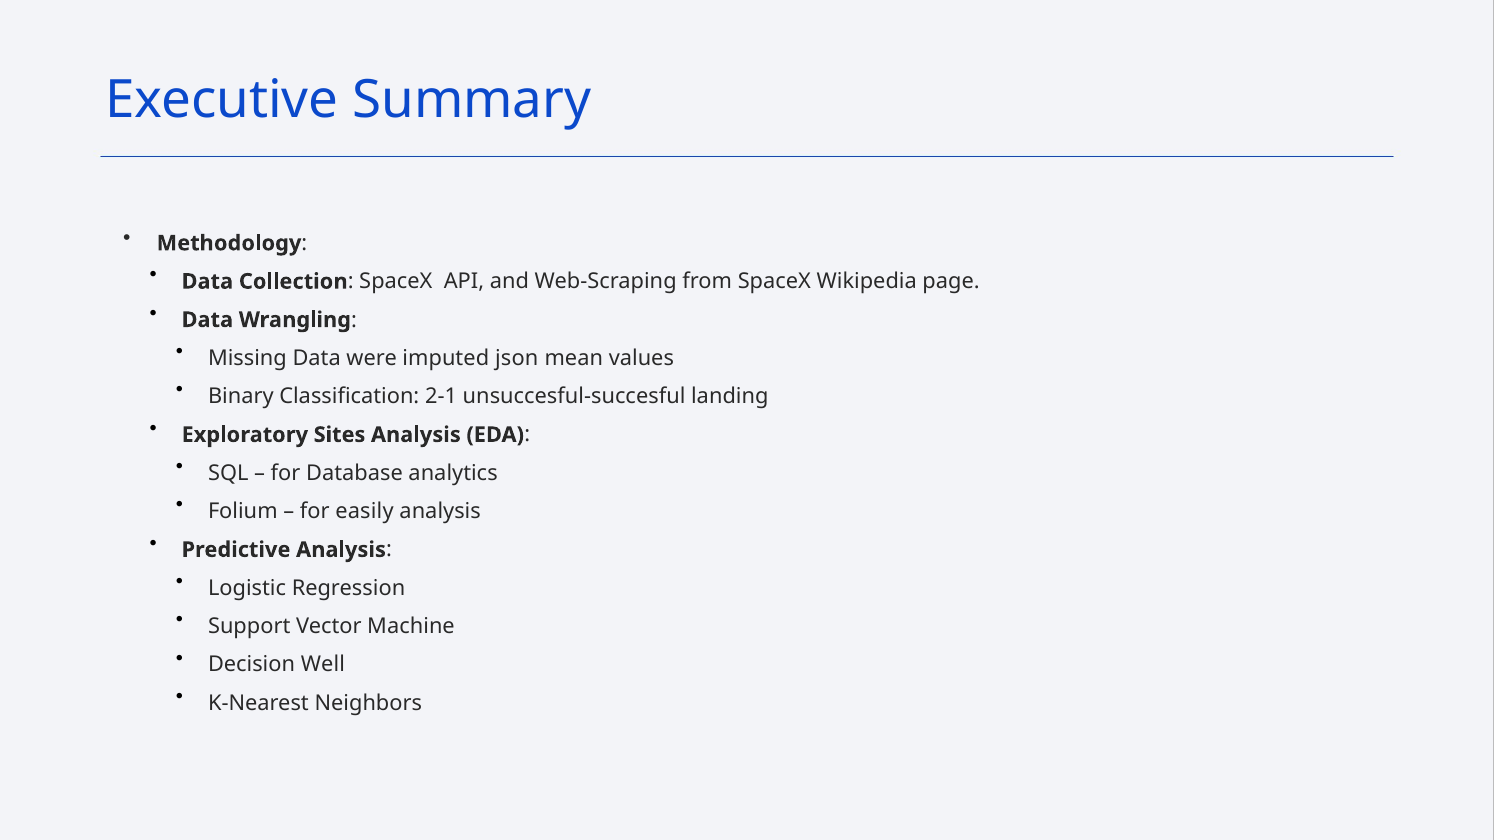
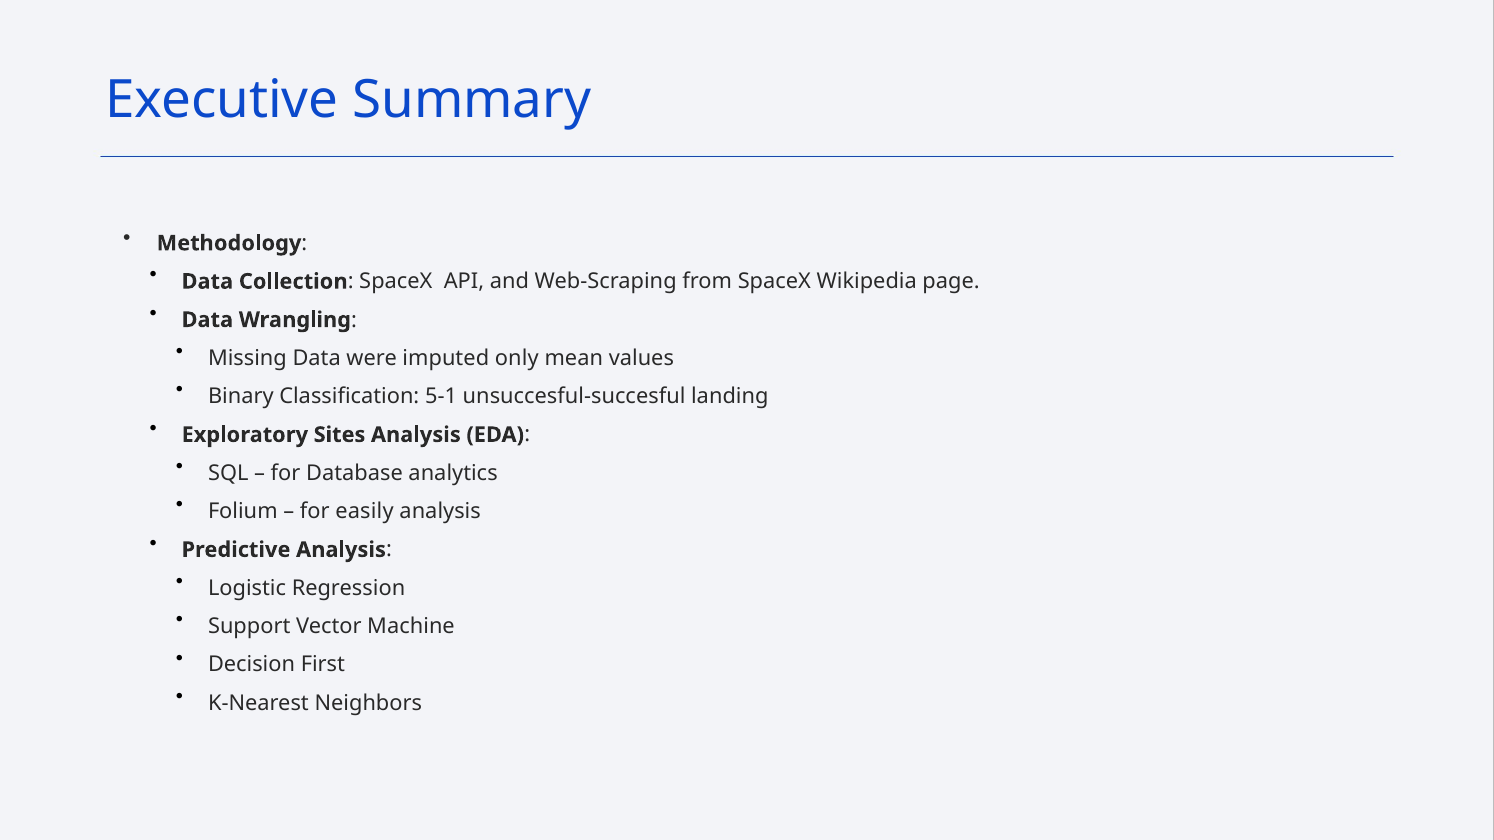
json: json -> only (517, 358)
2-1: 2-1 -> 5-1 (441, 397)
Well: Well -> First (323, 665)
